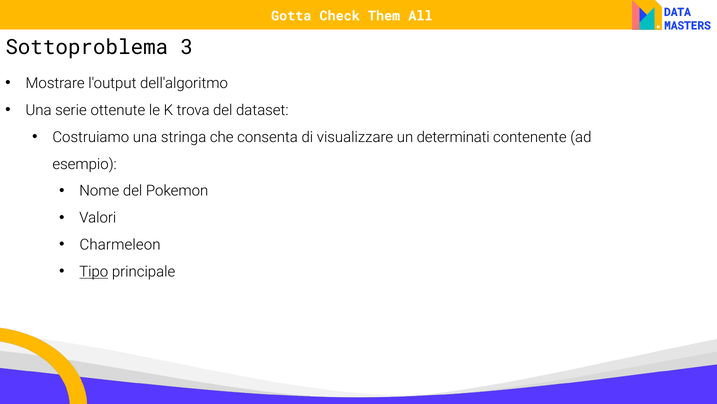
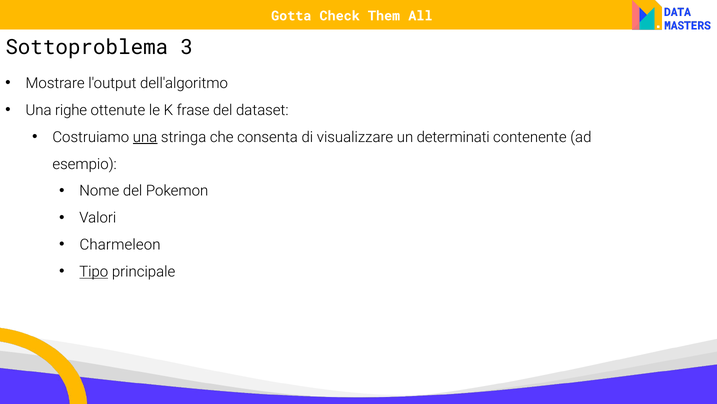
serie: serie -> righe (71, 110)
trova: trova -> frase (193, 110)
una underline: none -> present (145, 137)
